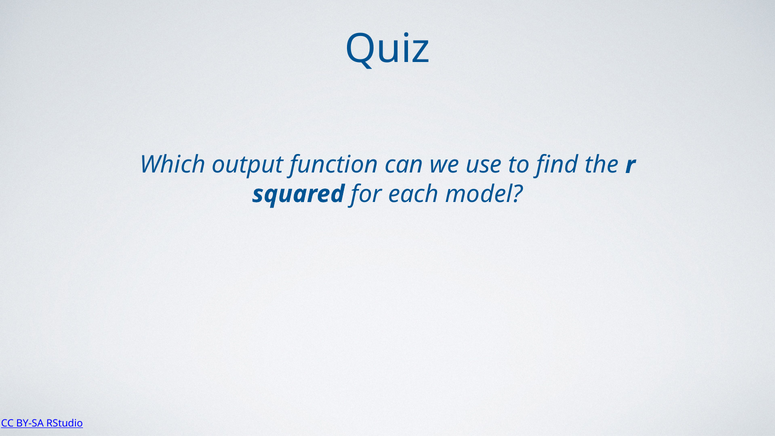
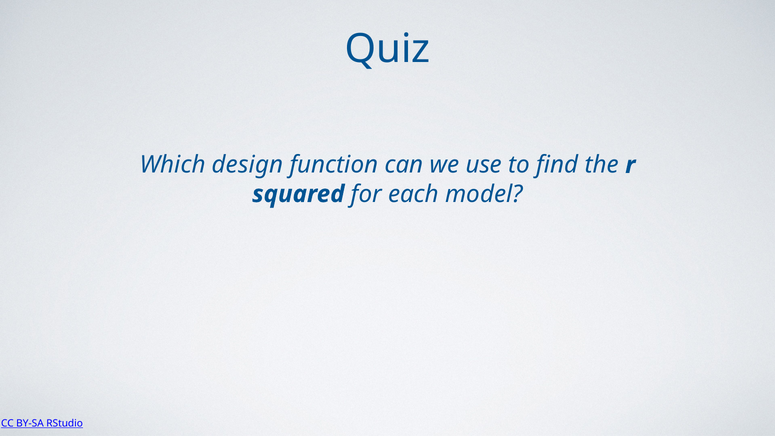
output: output -> design (248, 165)
